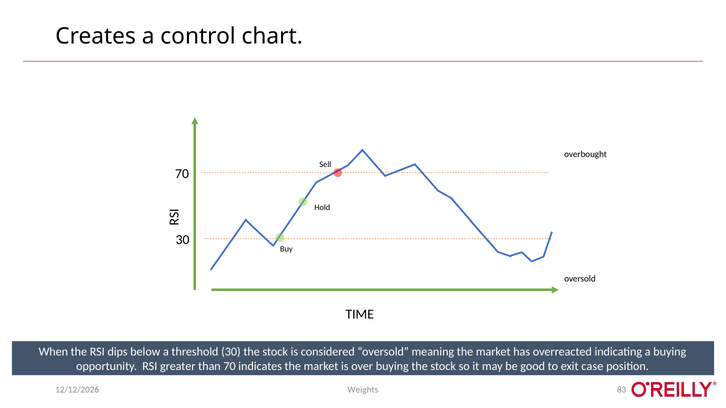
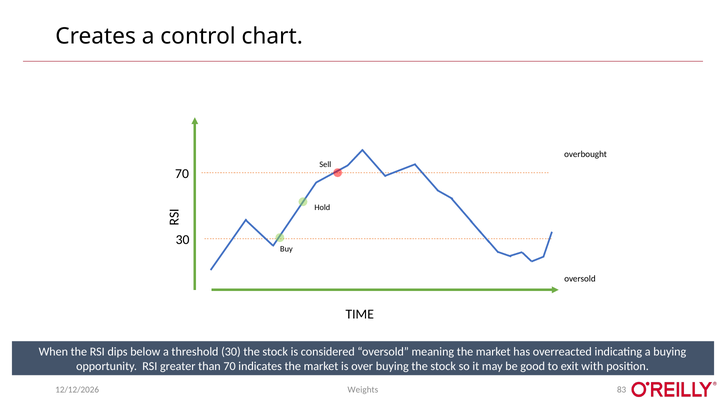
case: case -> with (592, 367)
